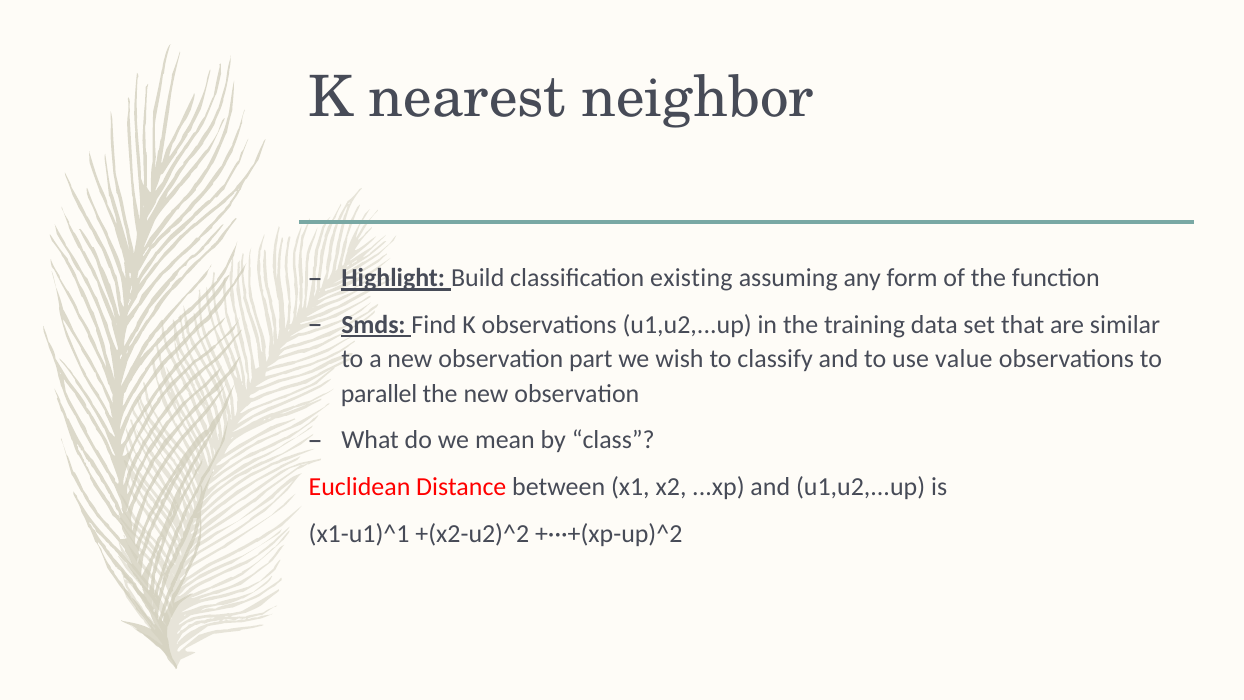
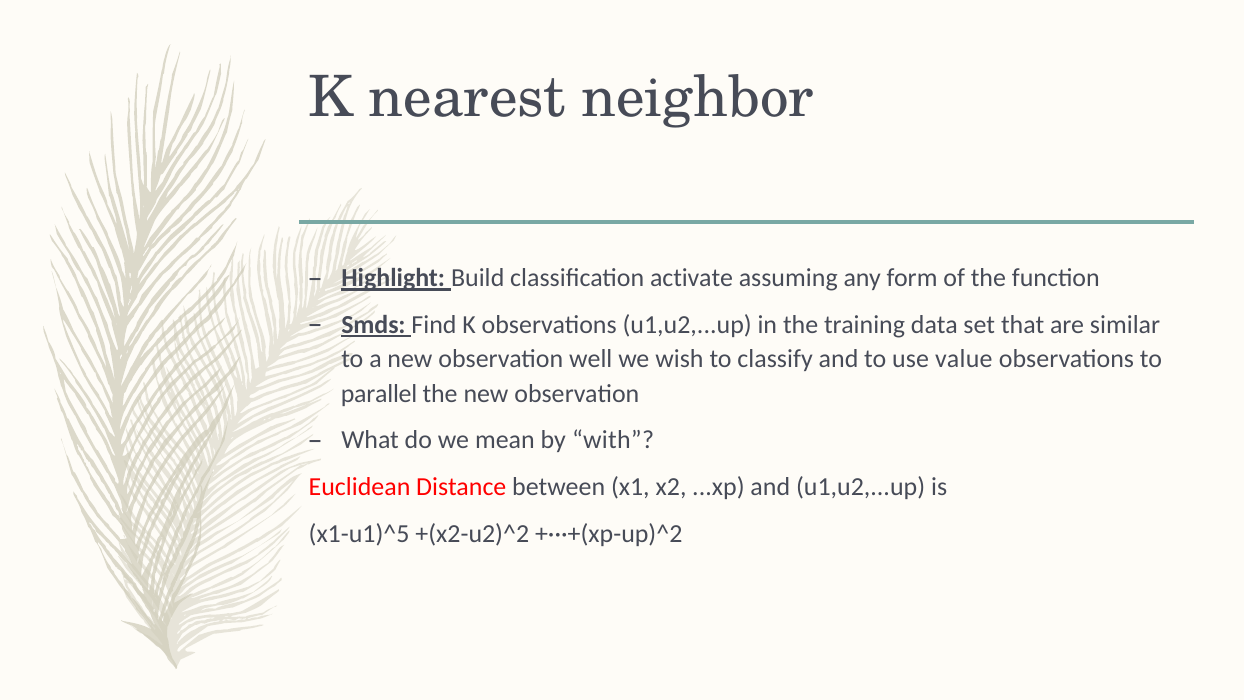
existing: existing -> activate (692, 278)
part: part -> well (591, 359)
class: class -> with (613, 440)
x1-u1)^1: x1-u1)^1 -> x1-u1)^5 (359, 533)
